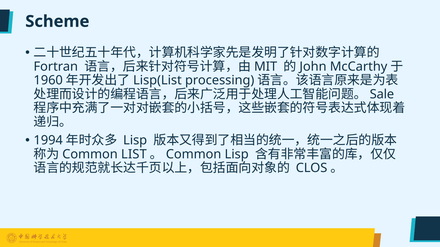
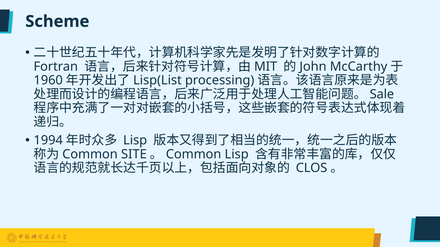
LIST: LIST -> SITE (134, 154)
